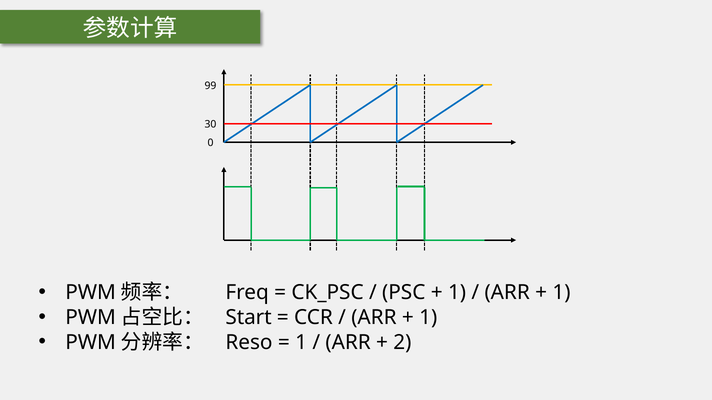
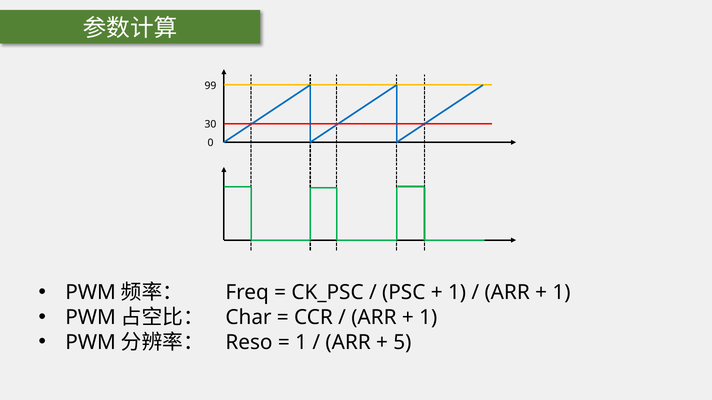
Start: Start -> Char (249, 318)
2: 2 -> 5 (402, 343)
